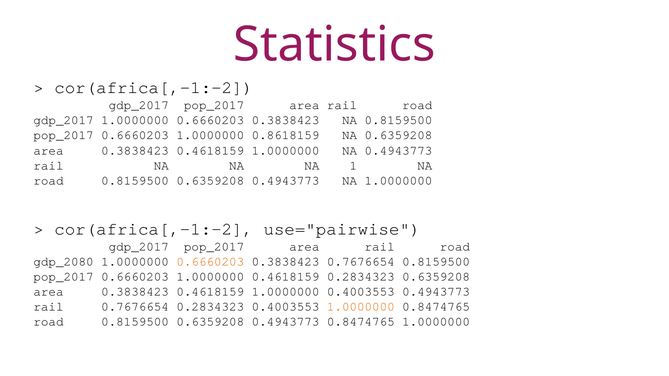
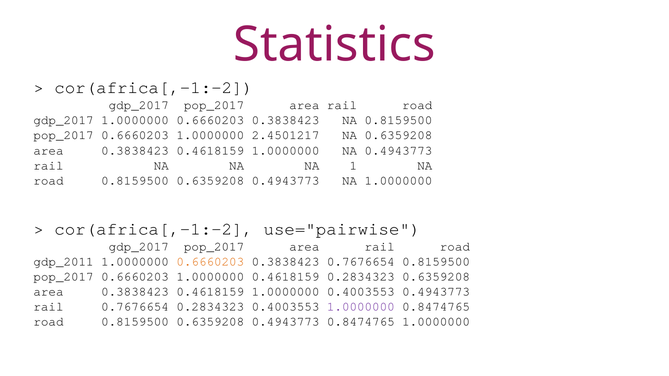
0.8618159: 0.8618159 -> 2.4501217 (286, 135)
gdp_2080: gdp_2080 -> gdp_2011 (64, 262)
1.0000000 colour: orange -> purple (361, 307)
